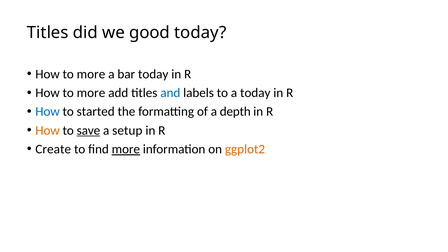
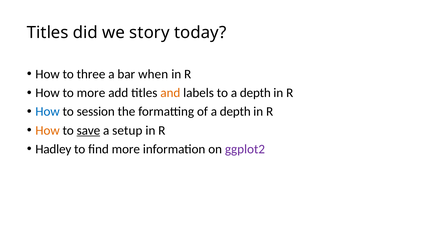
good: good -> story (149, 33)
more: more -> three (91, 74)
bar today: today -> when (153, 74)
and colour: blue -> orange (170, 93)
to a today: today -> depth (255, 93)
started: started -> session (96, 112)
Create: Create -> Hadley (53, 149)
more underline: present -> none (126, 149)
ggplot2 colour: orange -> purple (245, 149)
